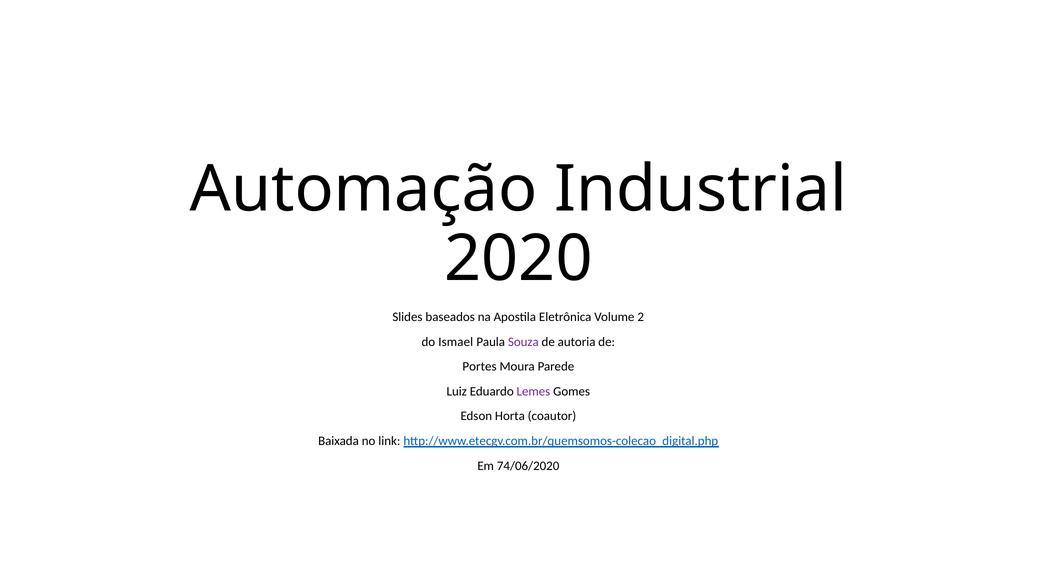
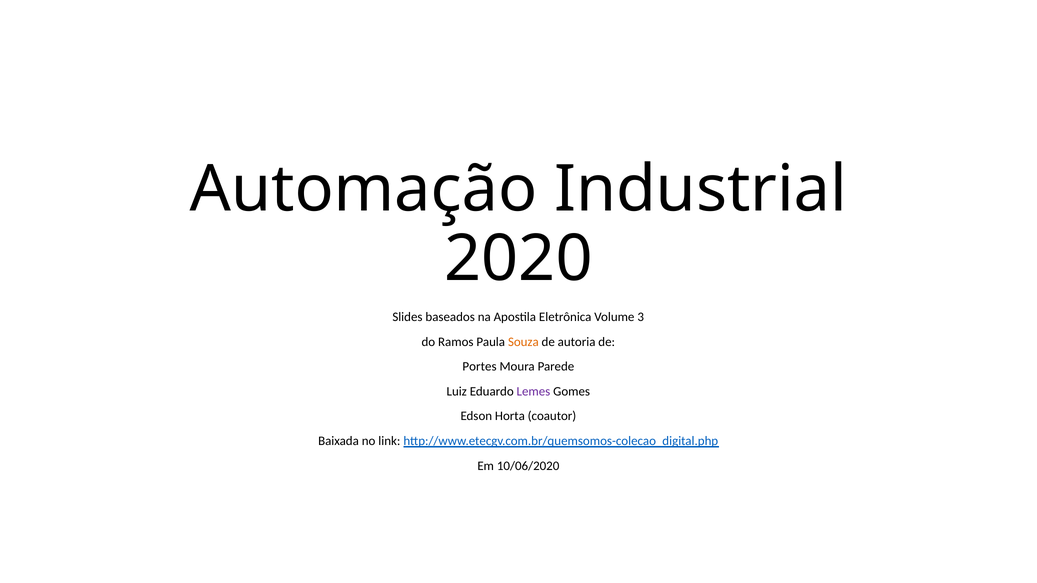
2: 2 -> 3 (641, 317)
Ismael: Ismael -> Ramos (456, 342)
Souza colour: purple -> orange (523, 342)
74/06/2020: 74/06/2020 -> 10/06/2020 (528, 466)
